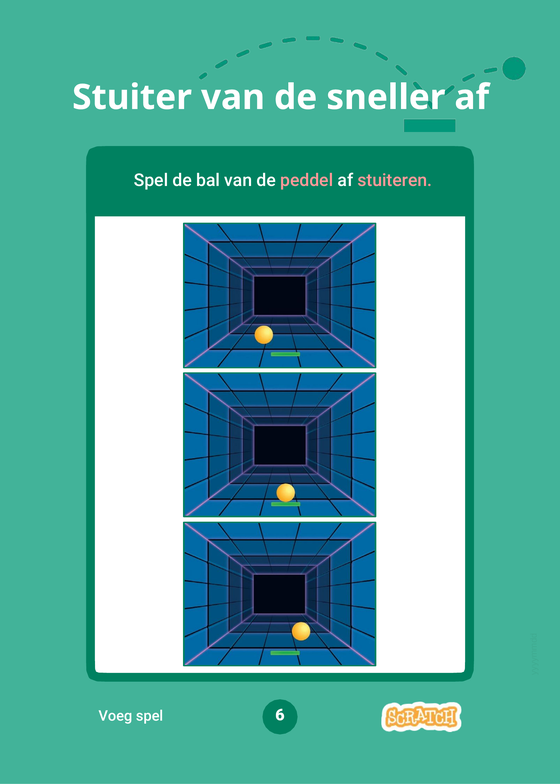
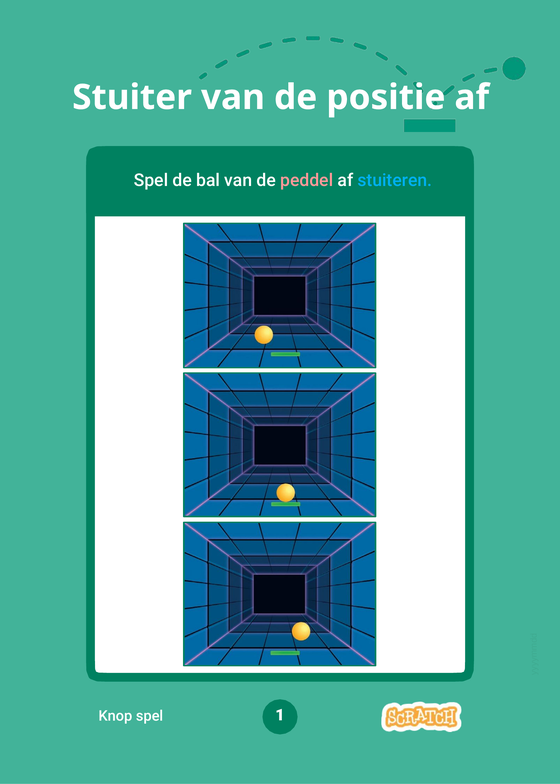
sneller: sneller -> positie (386, 97)
stuiteren colour: pink -> light blue (395, 180)
Voeg: Voeg -> Knop (115, 716)
6: 6 -> 1 (280, 715)
